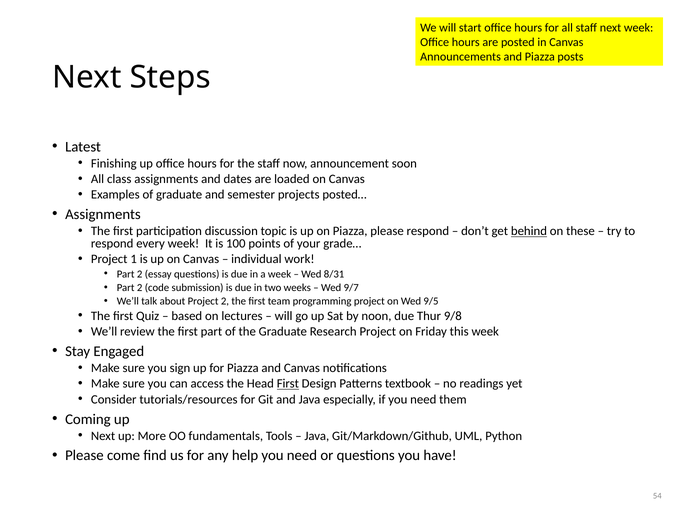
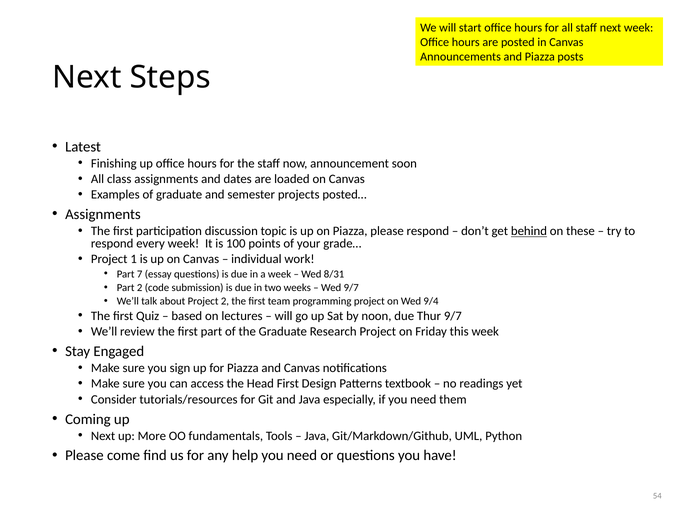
2: 2 -> 7 (140, 274)
9/5: 9/5 -> 9/4 (431, 301)
Thur 9/8: 9/8 -> 9/7 (453, 316)
First underline: present -> none (288, 384)
